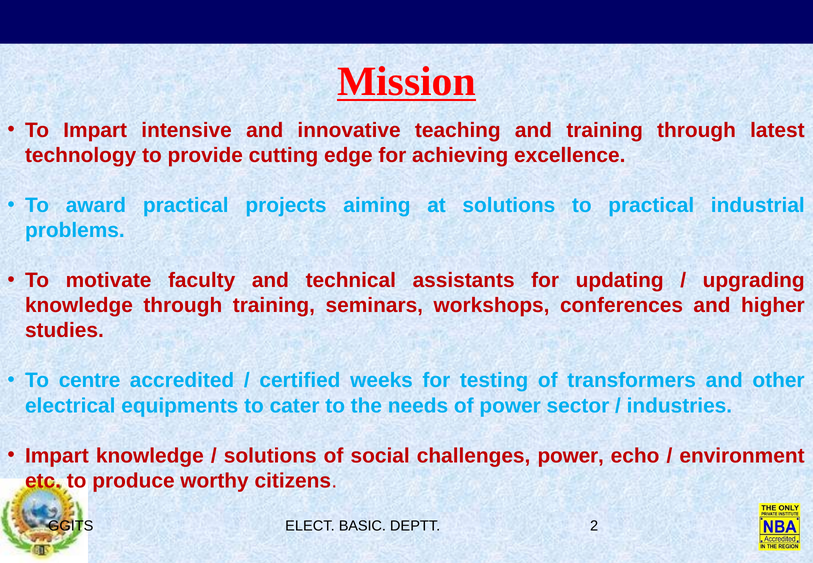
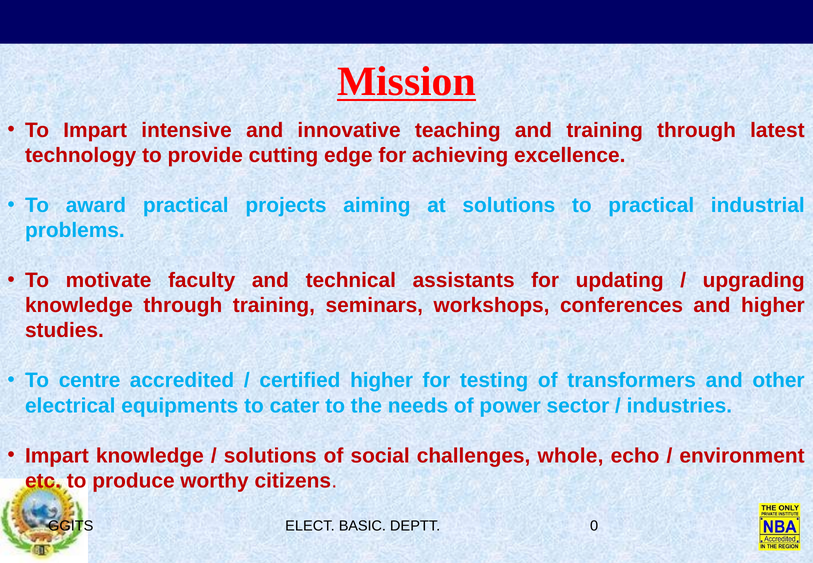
certified weeks: weeks -> higher (382, 380)
challenges power: power -> whole (570, 456)
2: 2 -> 0 (594, 526)
